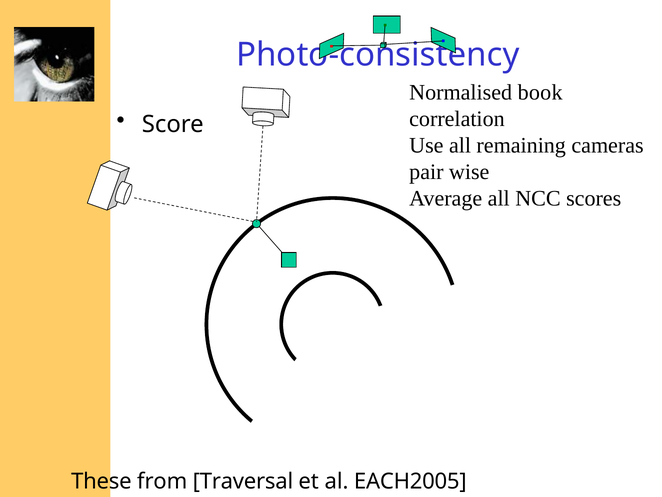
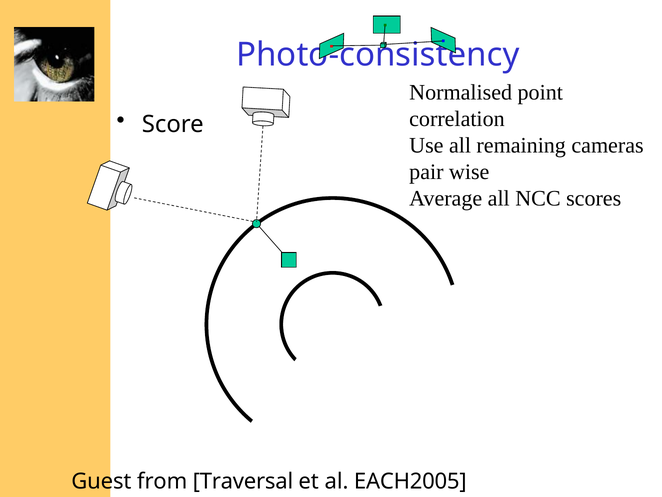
book: book -> point (540, 92)
These: These -> Guest (101, 481)
